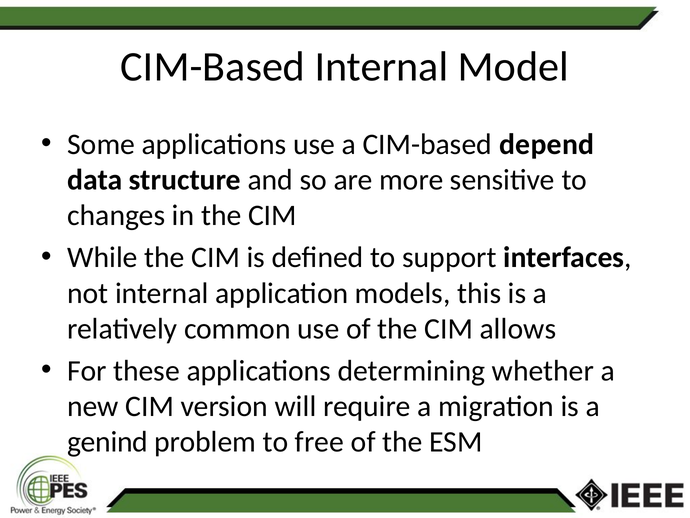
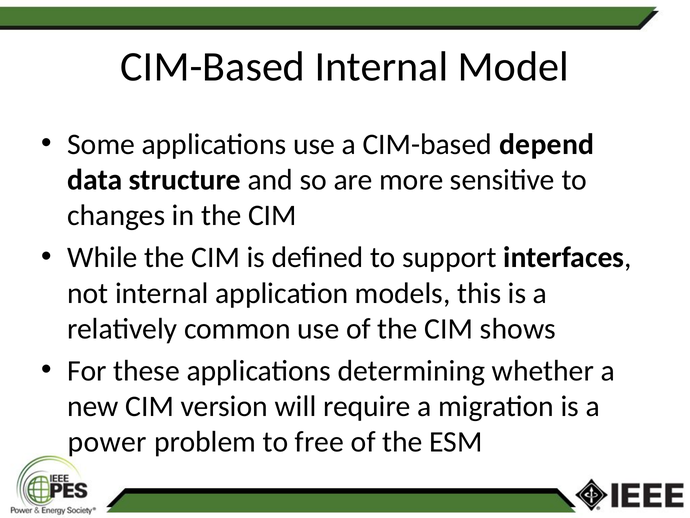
allows: allows -> shows (518, 329)
genind: genind -> power (107, 442)
